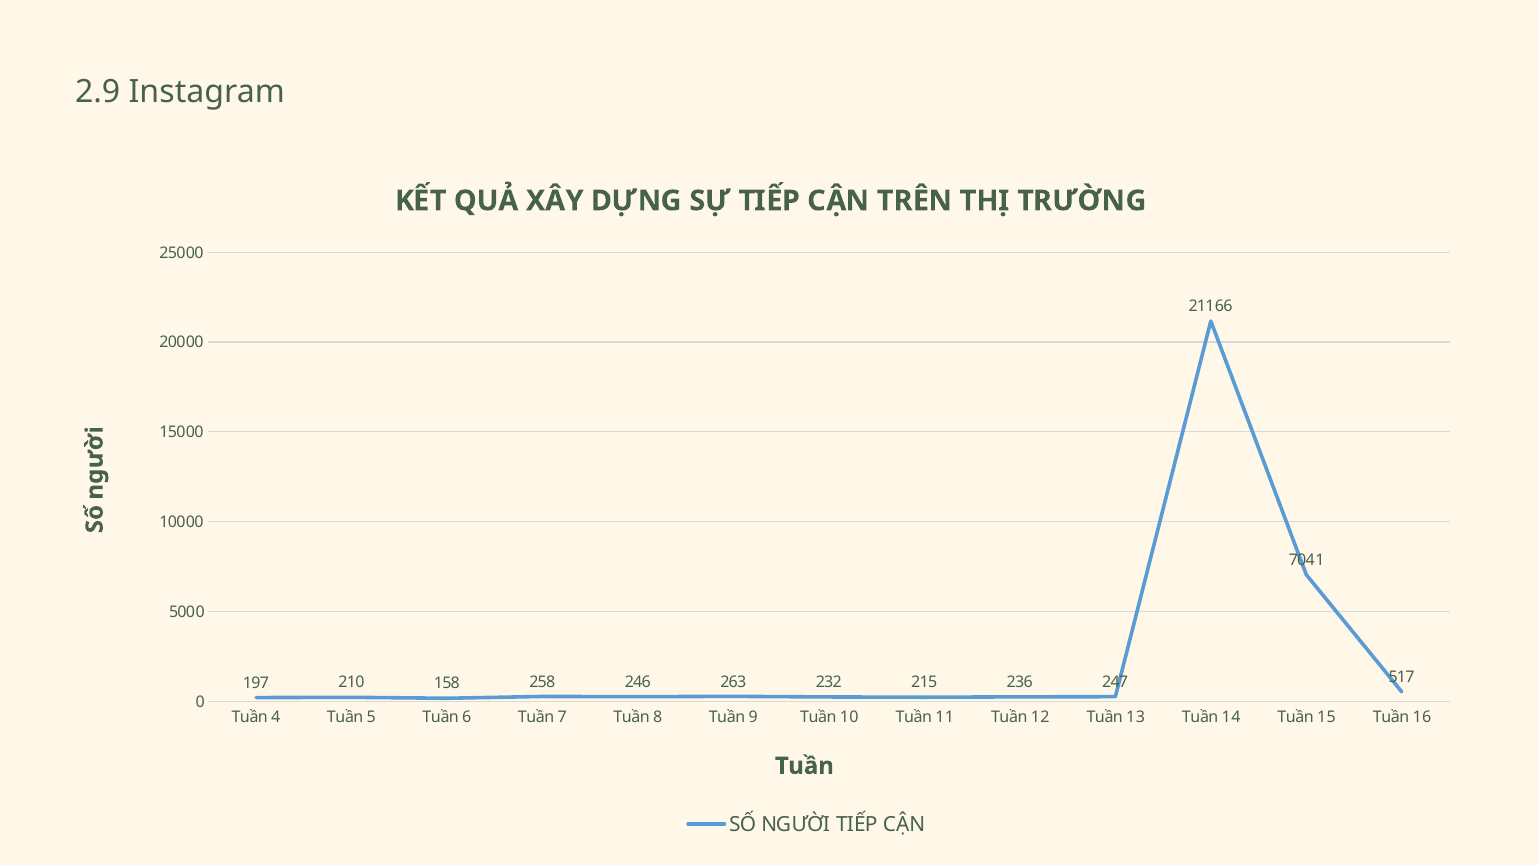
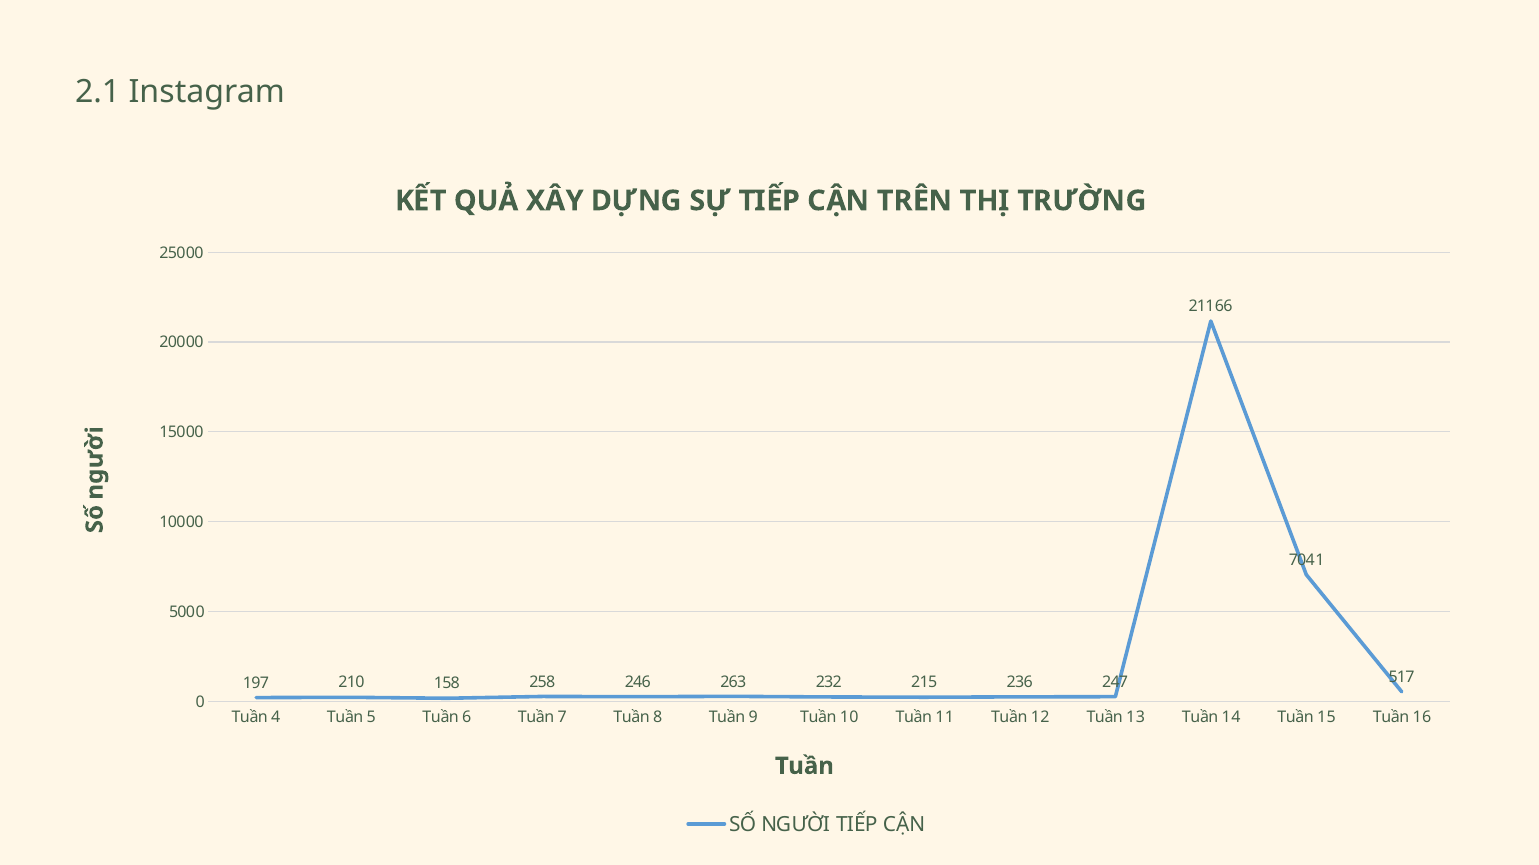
2.9: 2.9 -> 2.1 (98, 92)
